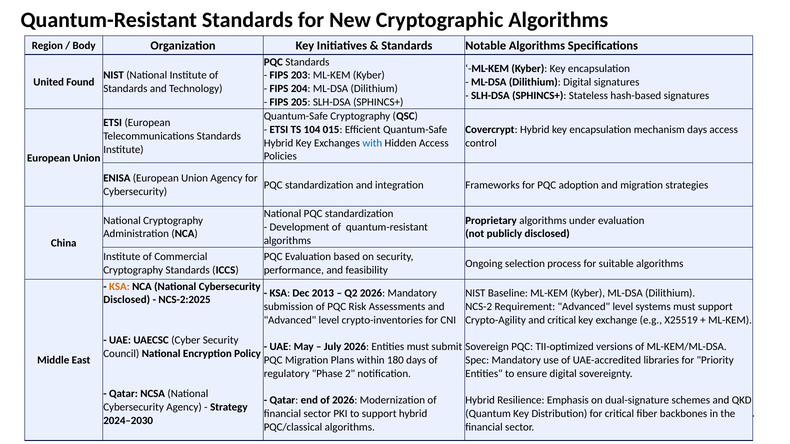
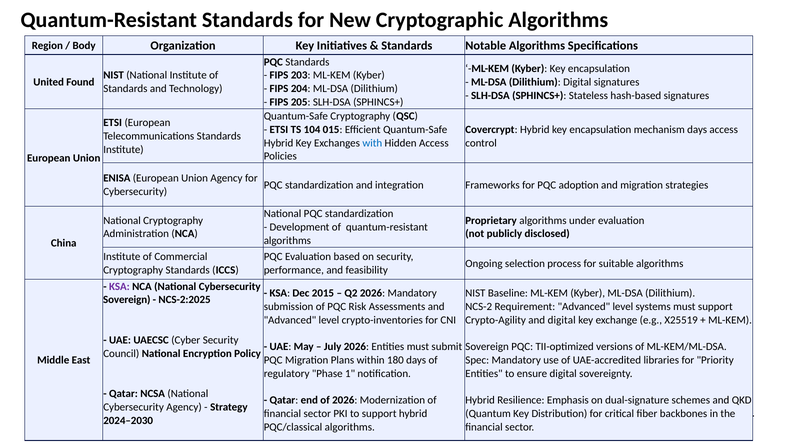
KSA colour: orange -> purple (119, 287)
2013: 2013 -> 2015 (323, 293)
Disclosed: Disclosed -> Sovereign (127, 300)
and critical: critical -> digital (562, 320)
2: 2 -> 1 (350, 374)
